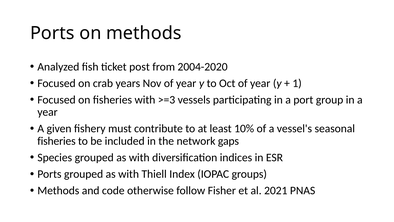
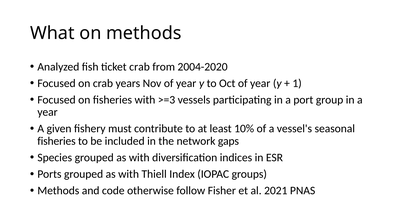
Ports: Ports -> What (52, 33)
ticket post: post -> crab (140, 67)
